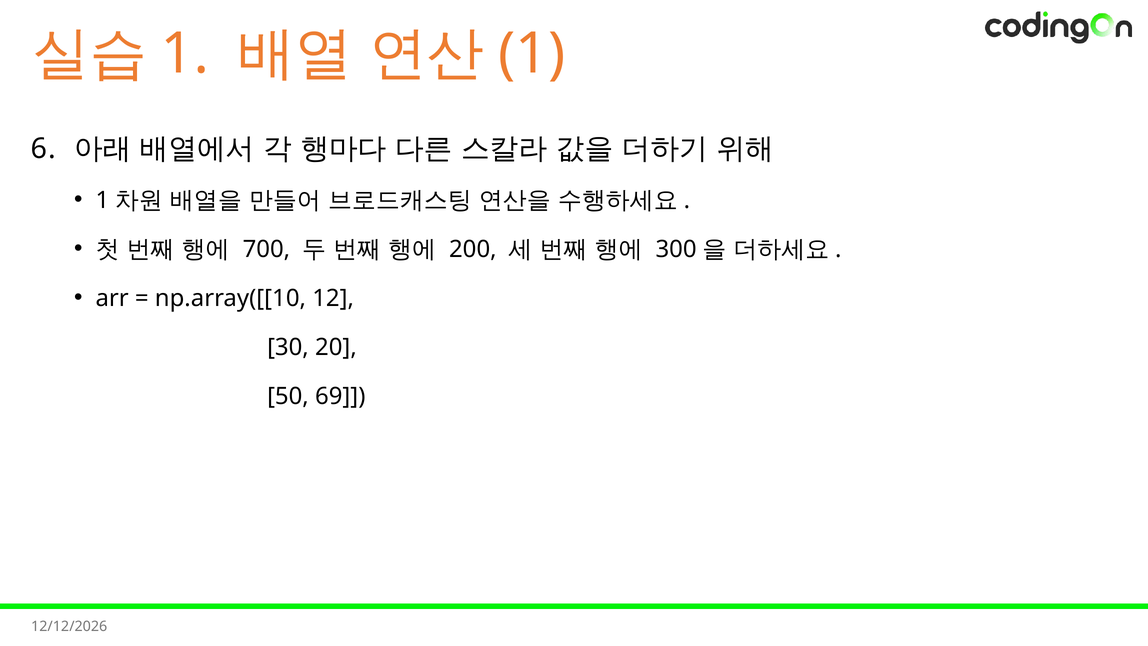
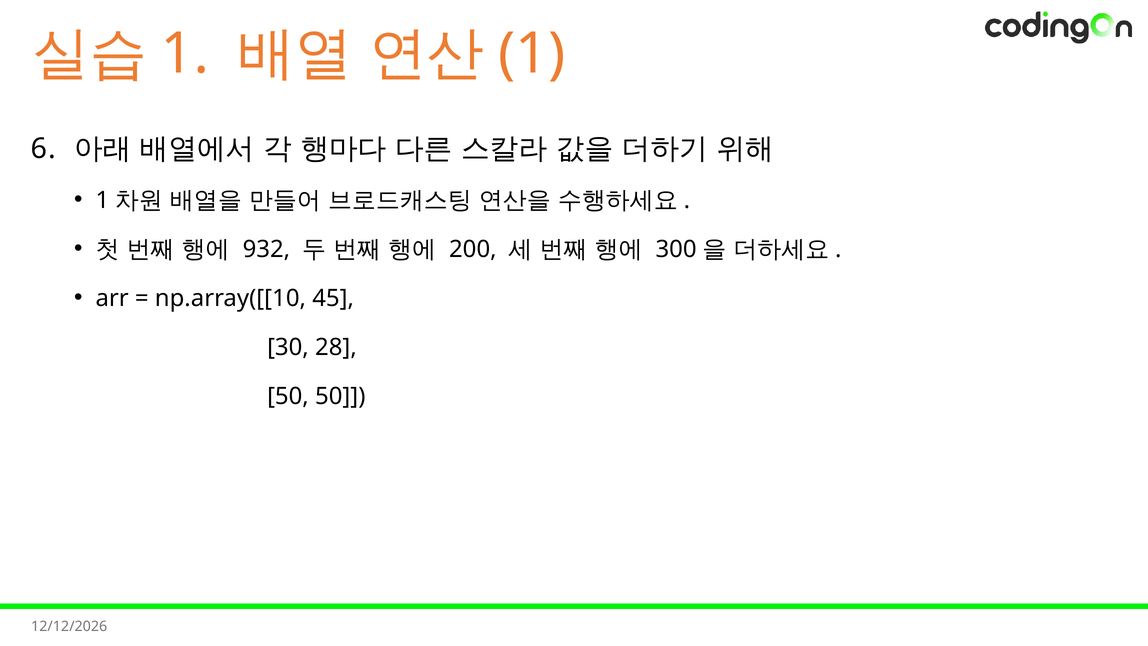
700: 700 -> 932 (266, 249)
12: 12 -> 45 (333, 298)
20: 20 -> 28 (336, 347)
50 69: 69 -> 50 (340, 396)
